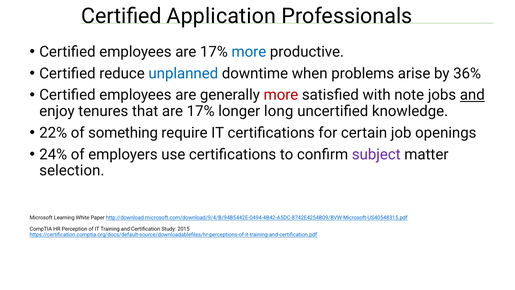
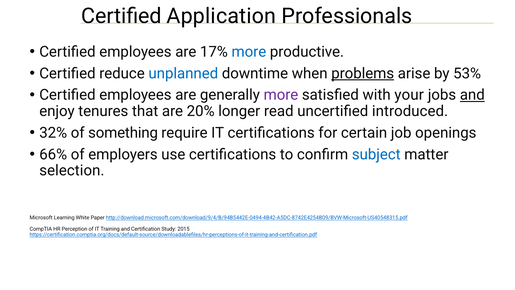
problems underline: none -> present (363, 73)
36%: 36% -> 53% (467, 73)
more colour: red -> purple (281, 95)
note: note -> your (409, 95)
that are 17%: 17% -> 20% (201, 111)
long: long -> read (279, 111)
knowledge: knowledge -> introduced (410, 111)
22%: 22% -> 32% (53, 133)
24%: 24% -> 66% (53, 154)
subject colour: purple -> blue (376, 154)
